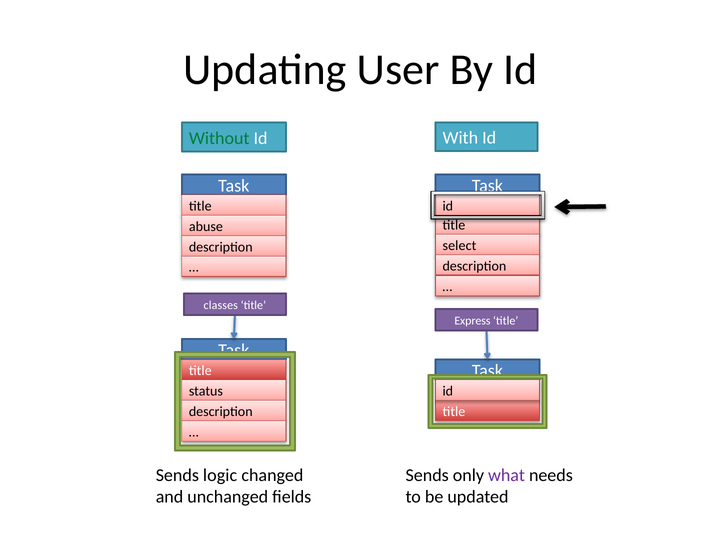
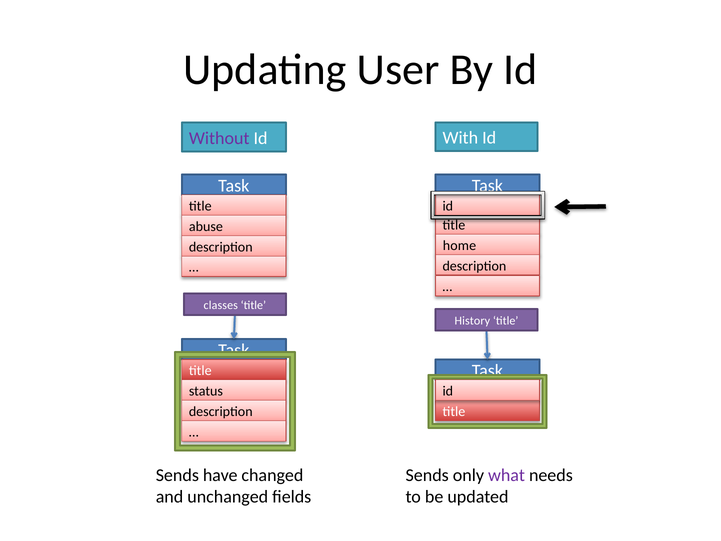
Without colour: green -> purple (219, 138)
select: select -> home (459, 245)
Express: Express -> History (472, 321)
logic: logic -> have (220, 475)
